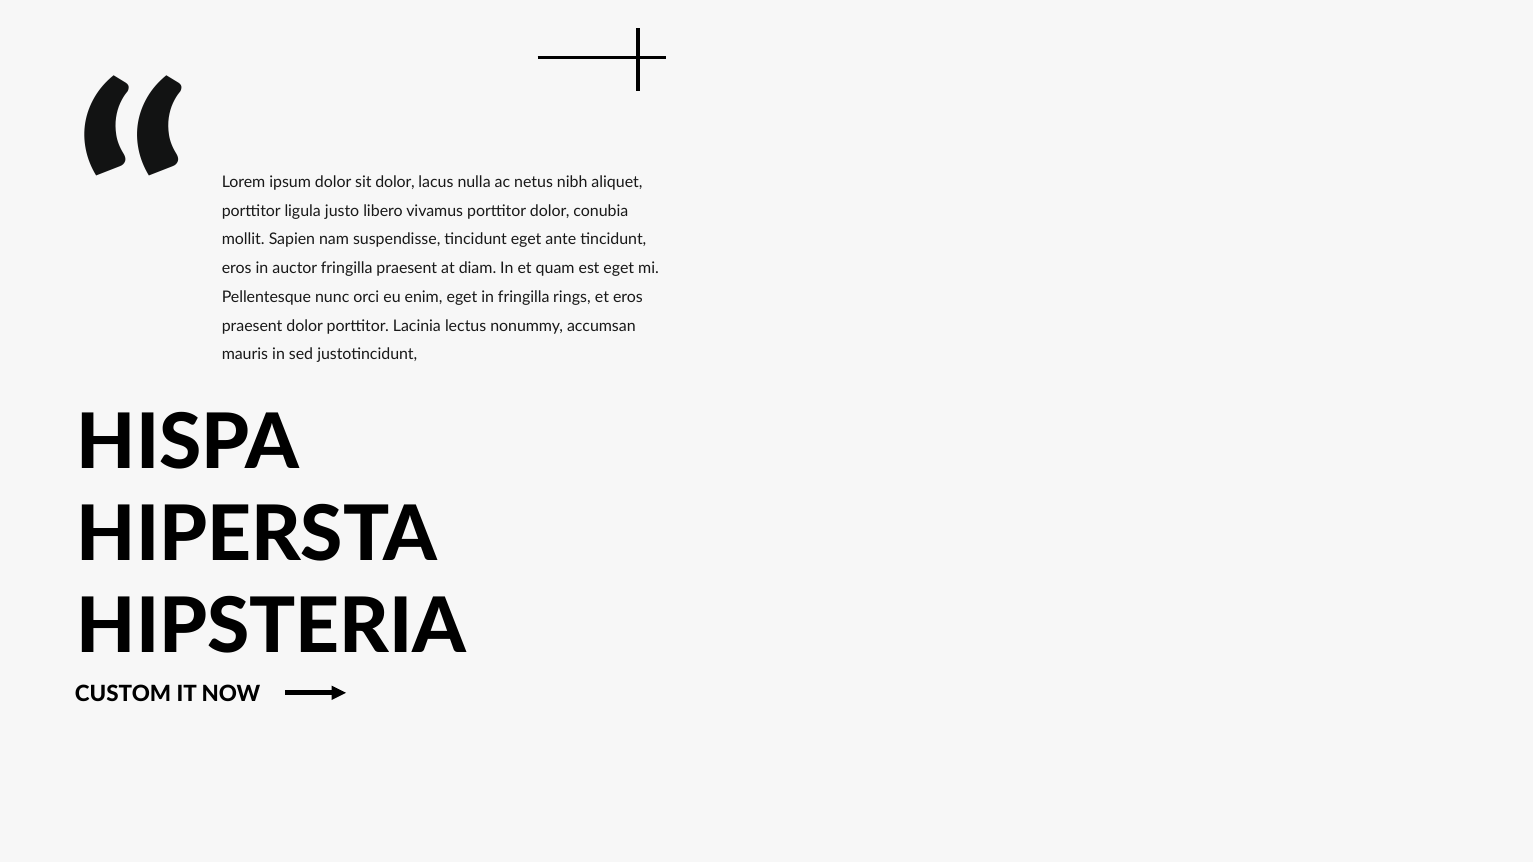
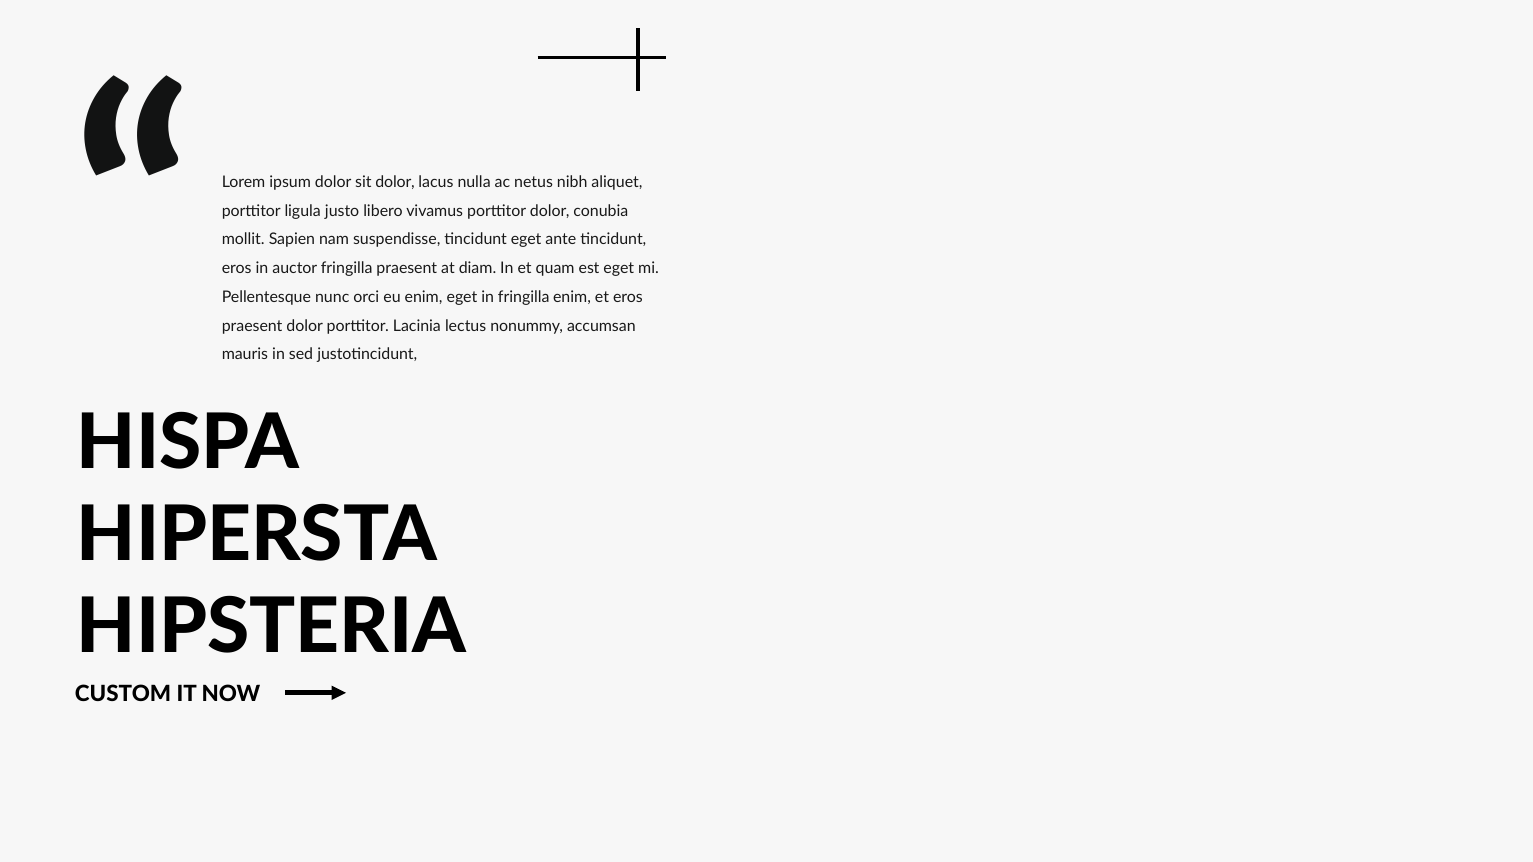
fringilla rings: rings -> enim (572, 297)
